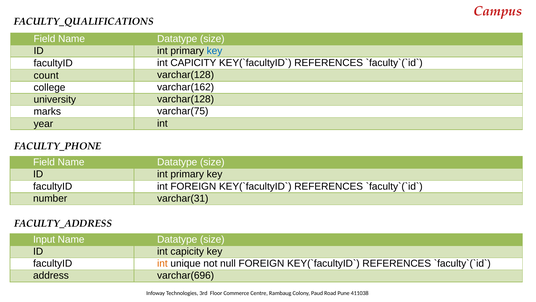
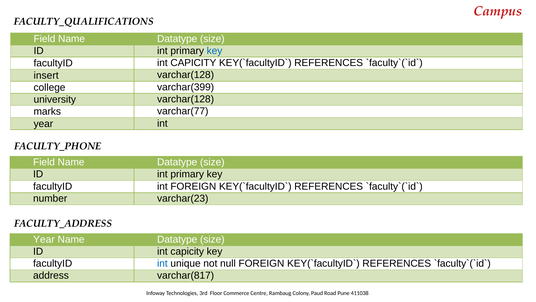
count: count -> insert (46, 75)
varchar(162: varchar(162 -> varchar(399 (186, 87)
varchar(75: varchar(75 -> varchar(77 (183, 111)
varchar(31: varchar(31 -> varchar(23 (183, 198)
Input: Input -> Year (44, 239)
int colour: orange -> blue (162, 263)
varchar(696: varchar(696 -> varchar(817 (186, 275)
